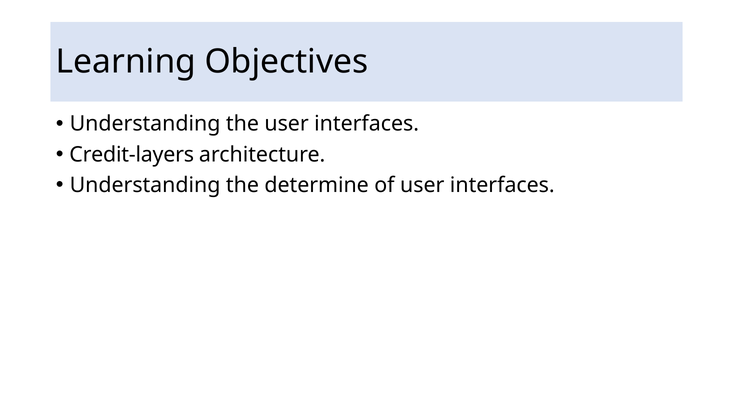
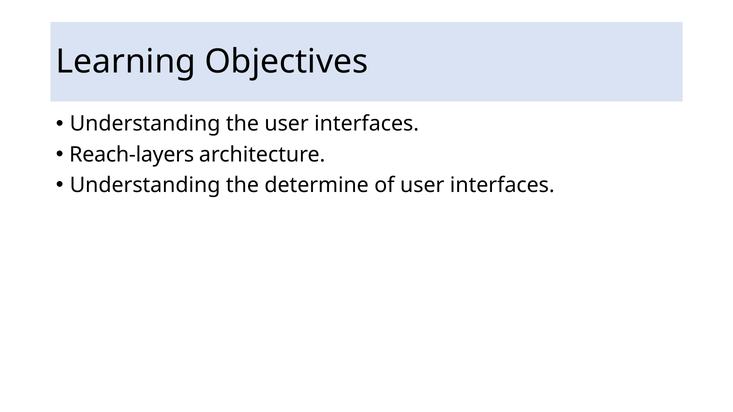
Credit-layers: Credit-layers -> Reach-layers (132, 155)
